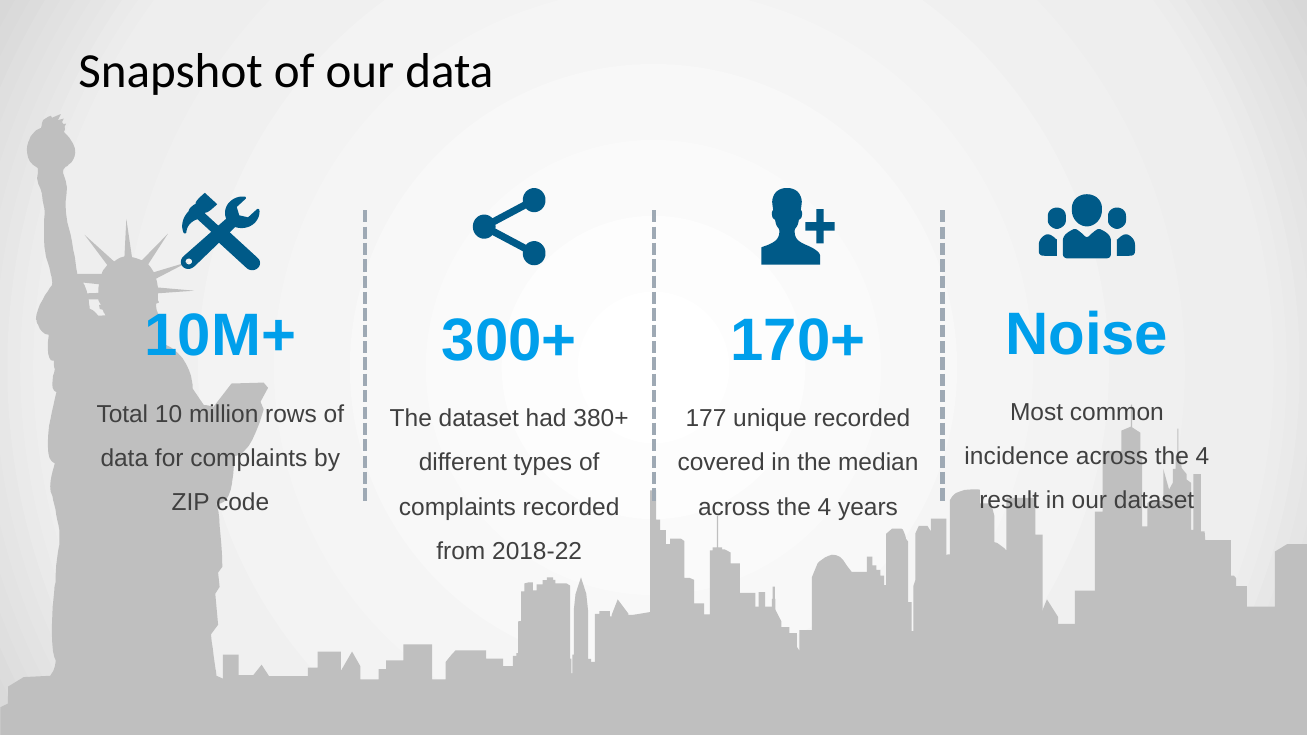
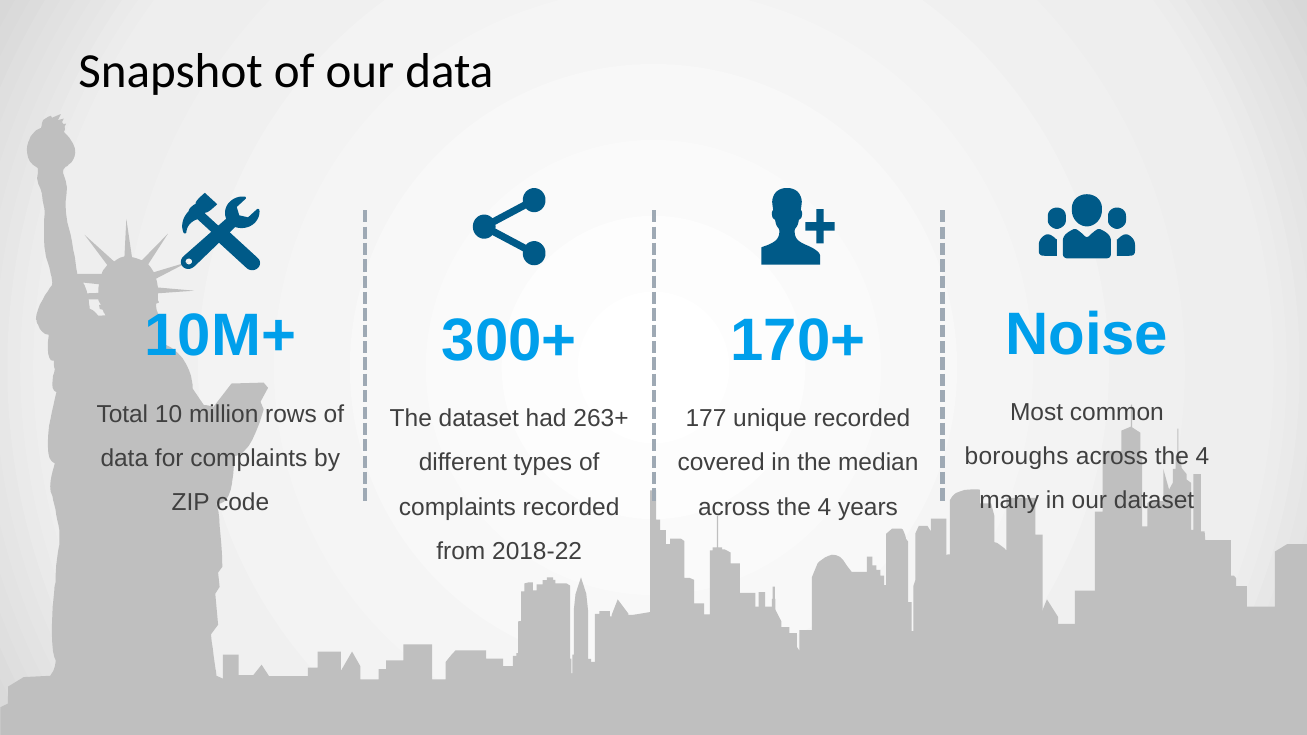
380+: 380+ -> 263+ (601, 419)
incidence: incidence -> boroughs (1017, 457)
result: result -> many (1009, 501)
